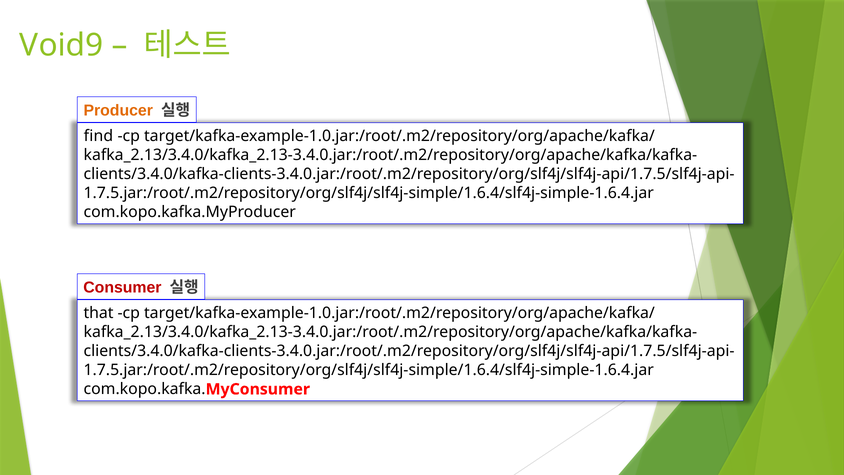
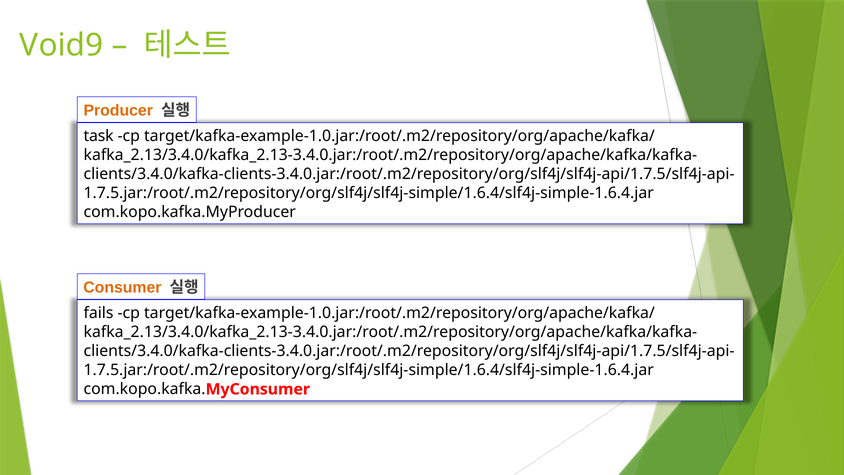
find: find -> task (99, 136)
Consumer colour: red -> orange (122, 287)
that: that -> fails (99, 313)
